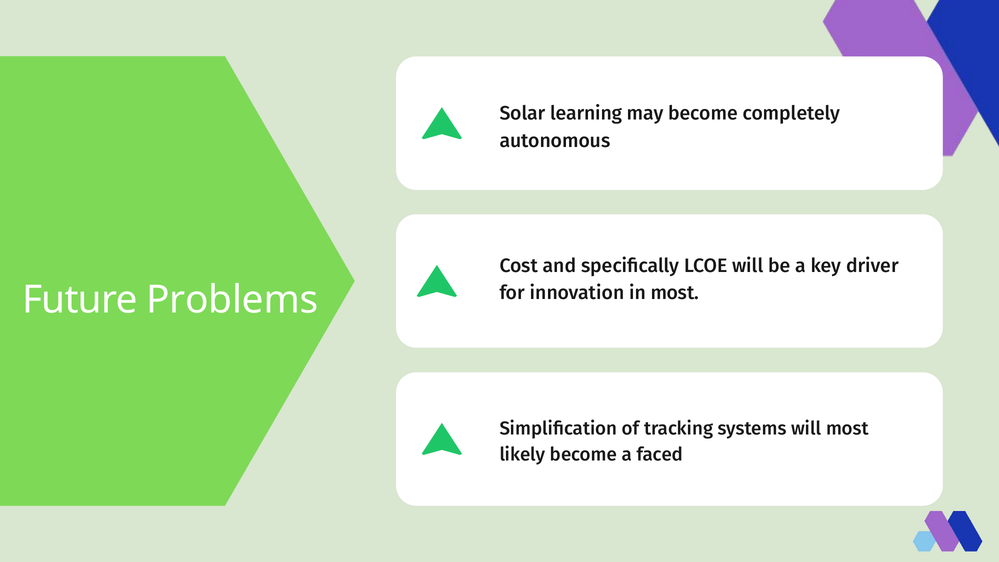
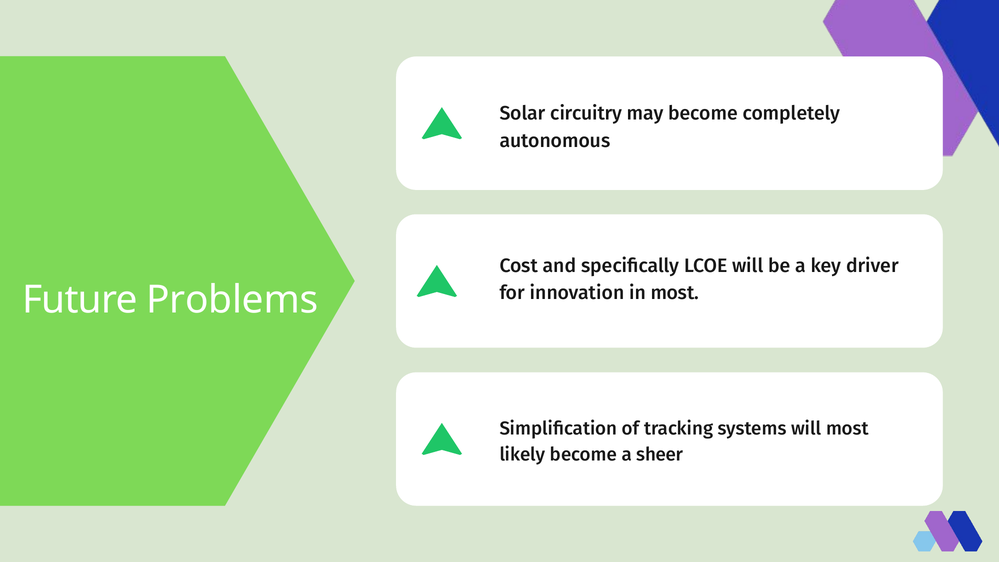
learning: learning -> circuitry (586, 113)
faced: faced -> sheer (660, 455)
